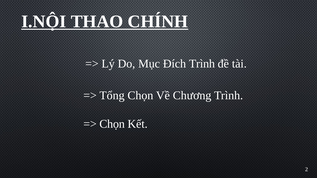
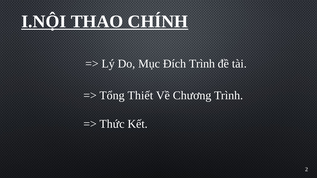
Tổng Chọn: Chọn -> Thiết (140, 96)
Chọn: Chọn -> Thức (112, 124)
